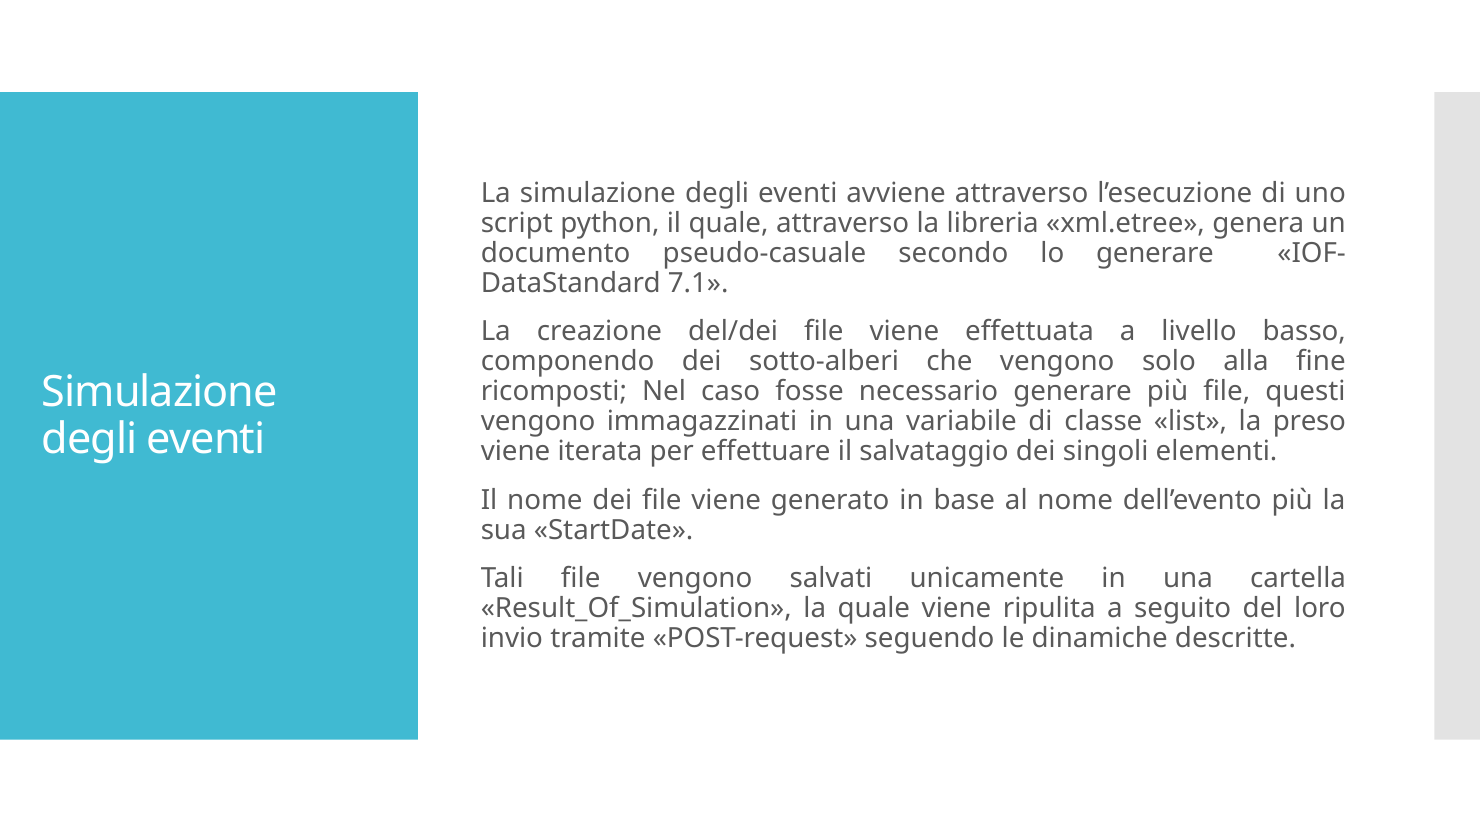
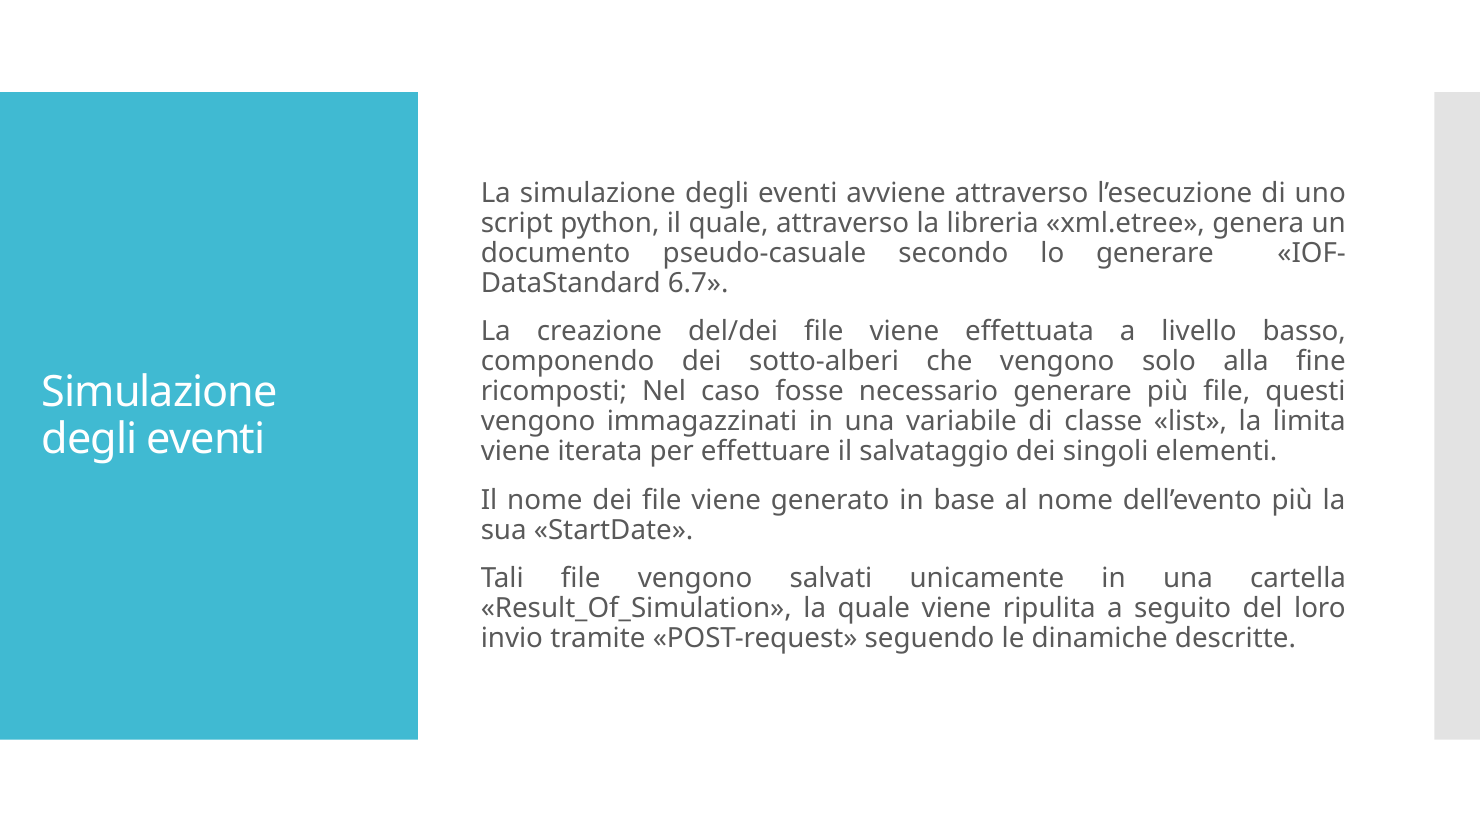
7.1: 7.1 -> 6.7 (698, 283)
preso: preso -> limita (1309, 421)
